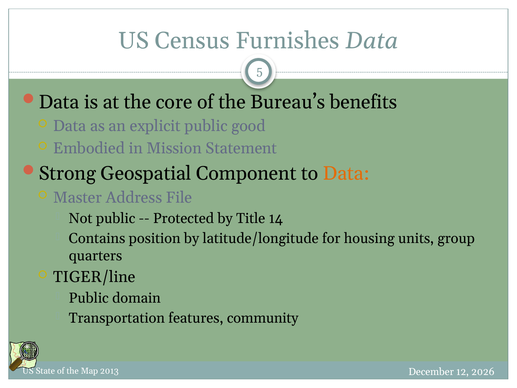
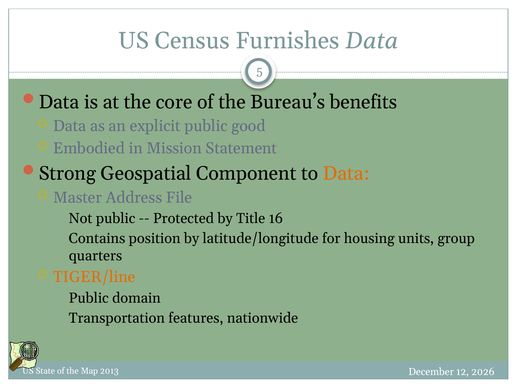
14: 14 -> 16 (276, 218)
TIGER/line colour: black -> orange (94, 277)
community: community -> nationwide (263, 318)
